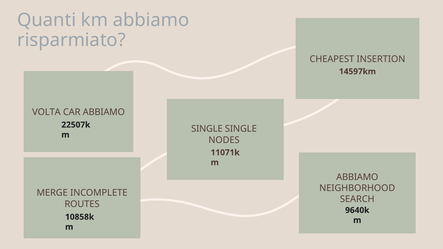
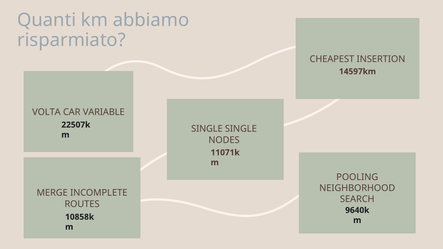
CAR ABBIAMO: ABBIAMO -> VARIABLE (104, 112)
ABBIAMO: ABBIAMO -> POOLING (357, 177)
